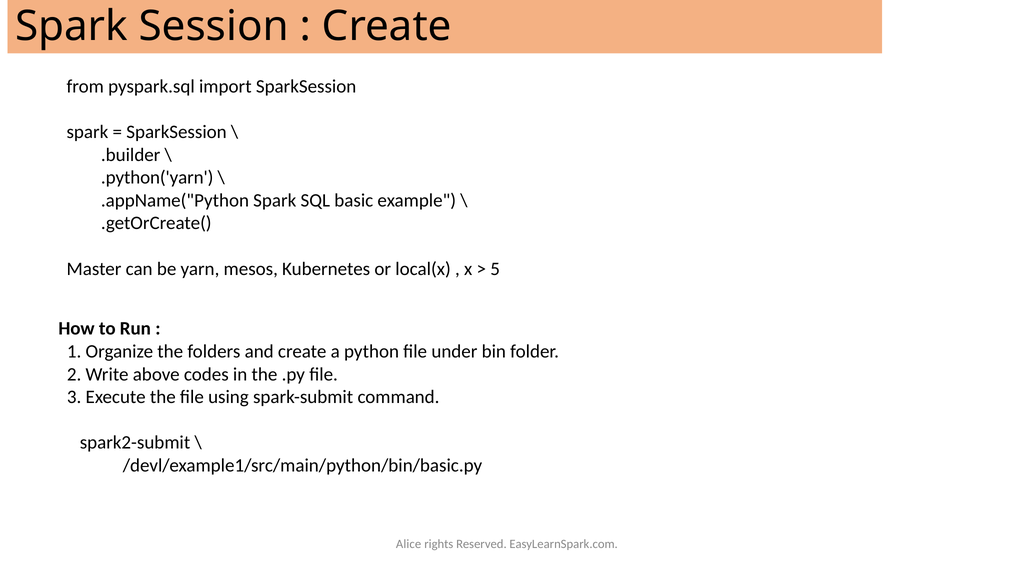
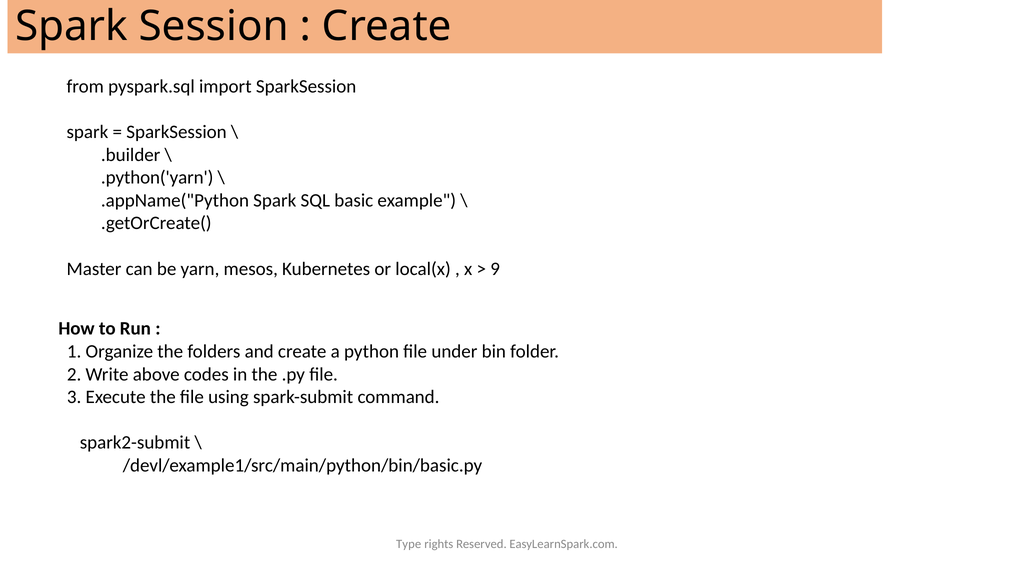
5: 5 -> 9 (495, 269)
Alice: Alice -> Type (409, 545)
